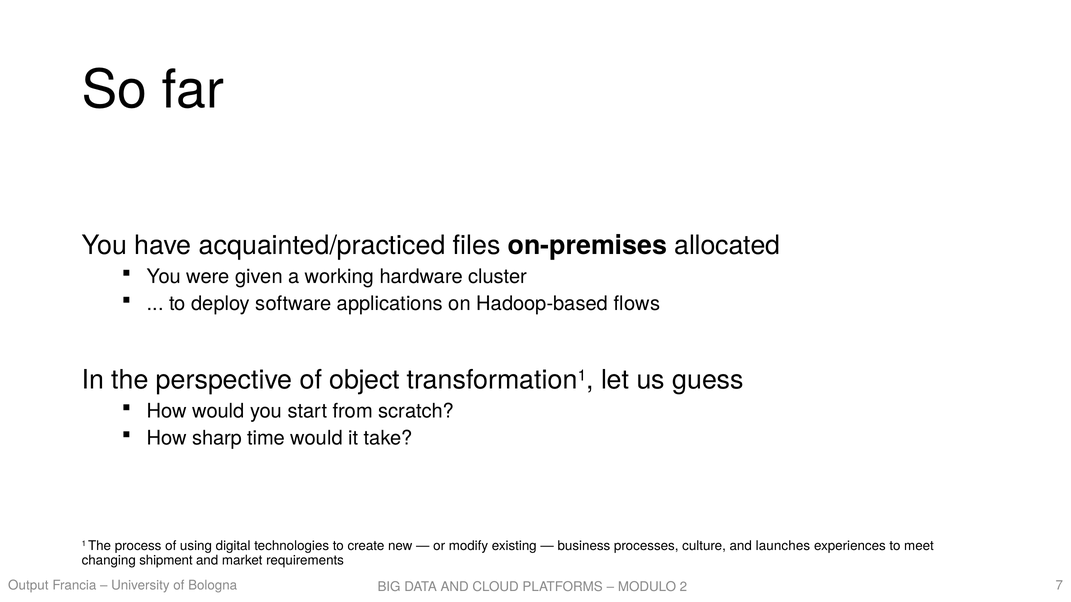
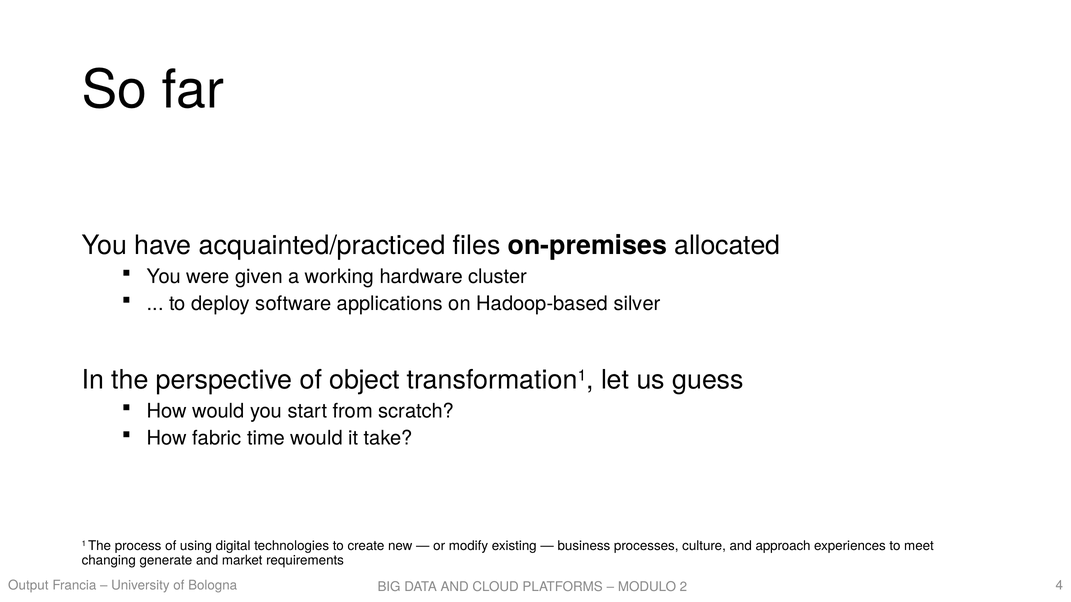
flows: flows -> silver (637, 304)
sharp: sharp -> fabric (217, 439)
launches: launches -> approach (783, 546)
shipment: shipment -> generate (166, 561)
7: 7 -> 4 (1059, 586)
